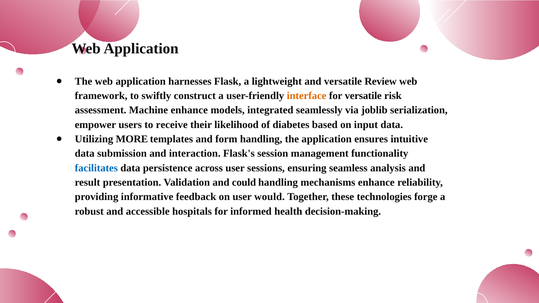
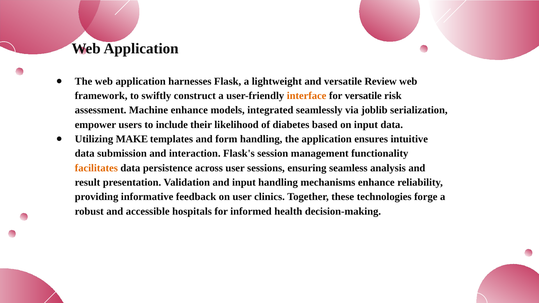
receive: receive -> include (172, 125)
MORE: MORE -> MAKE (132, 139)
facilitates colour: blue -> orange (96, 168)
and could: could -> input (244, 182)
would: would -> clinics (270, 197)
